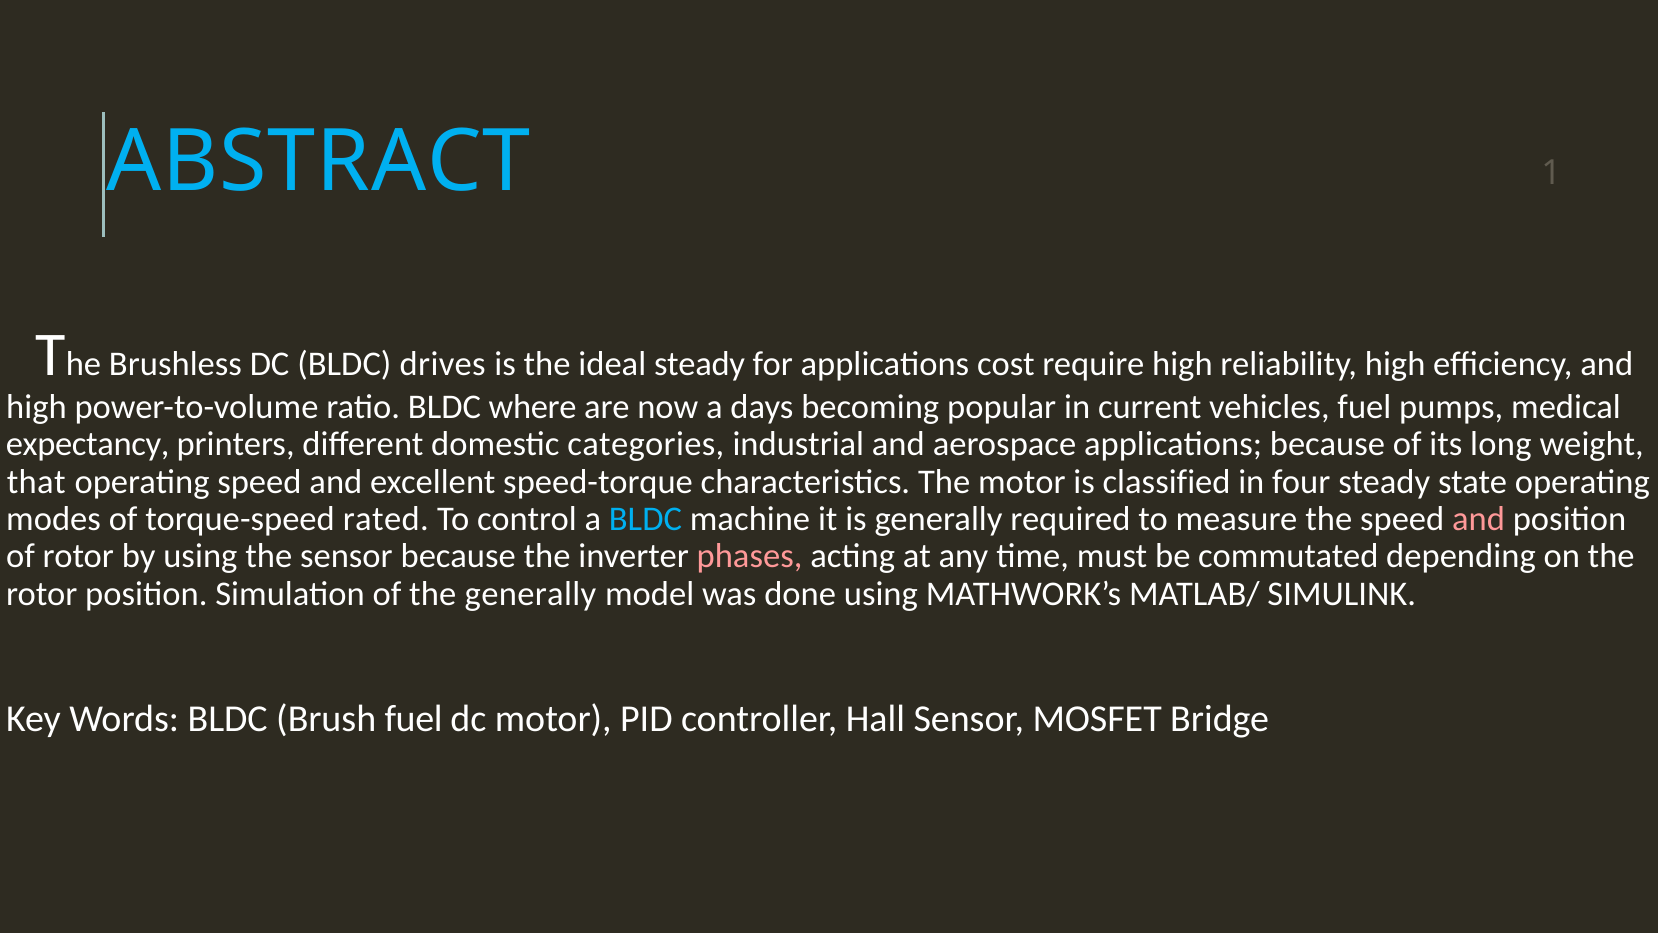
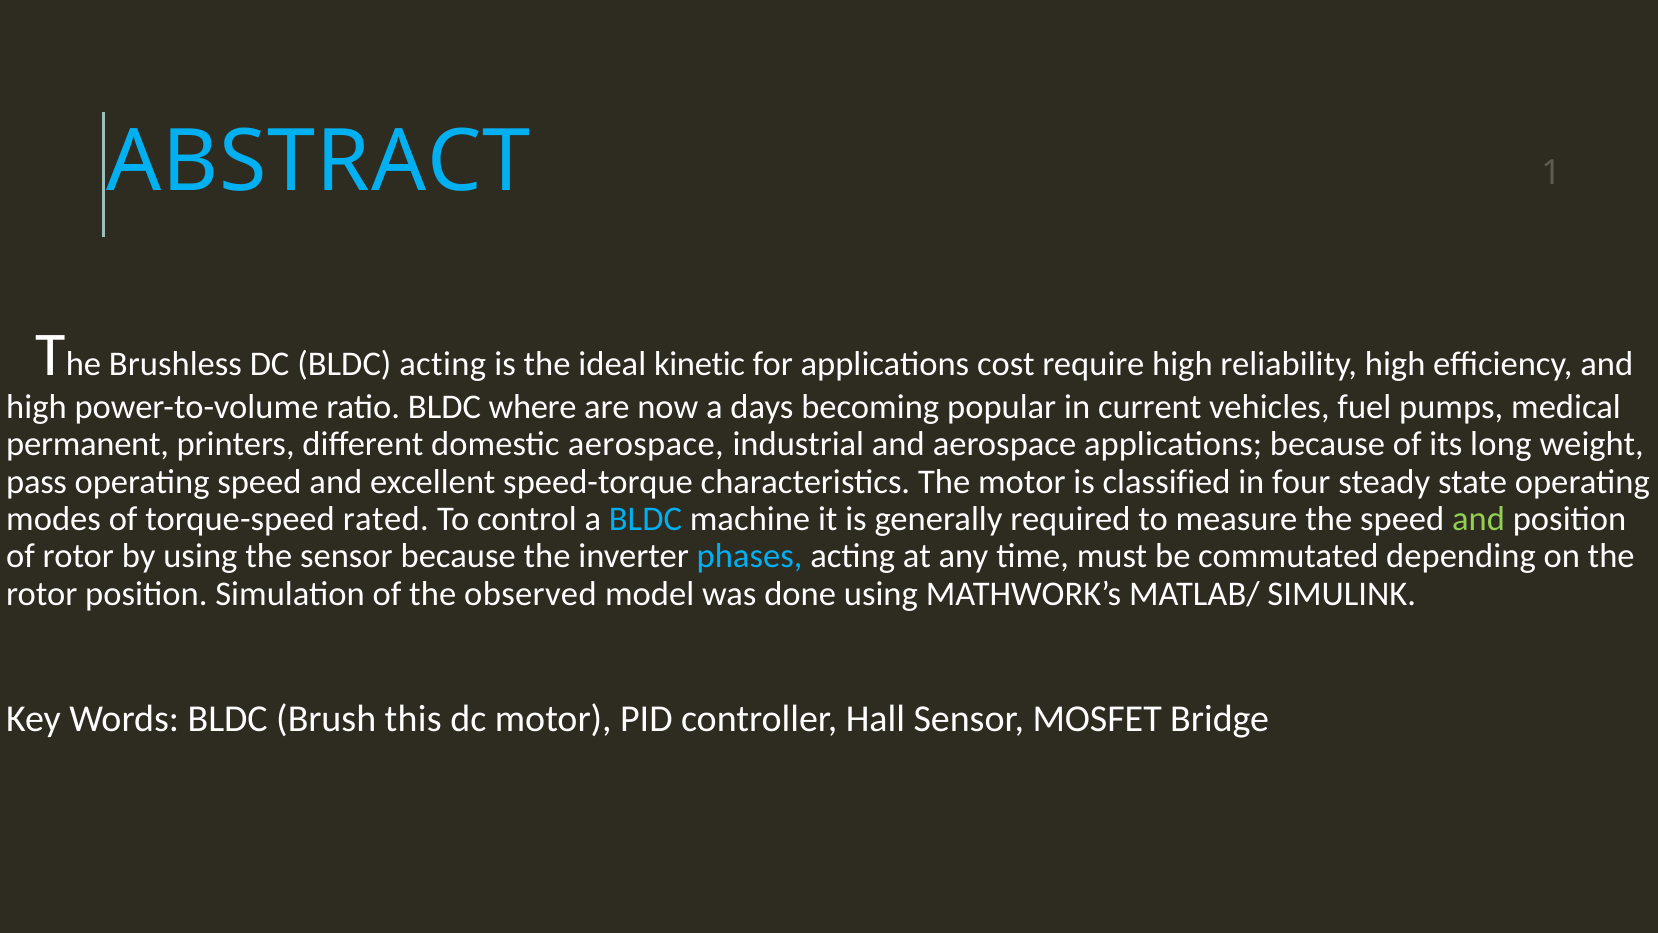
BLDC drives: drives -> acting (443, 364)
ideal steady: steady -> kinetic (700, 364)
expectancy: expectancy -> permanent (88, 444)
domestic categories: categories -> aerospace (646, 444)
that: that -> pass (37, 482)
and colour: pink -> light green (1478, 519)
phases colour: pink -> light blue (750, 556)
the generally: generally -> observed (530, 593)
Brush fuel: fuel -> this (413, 718)
